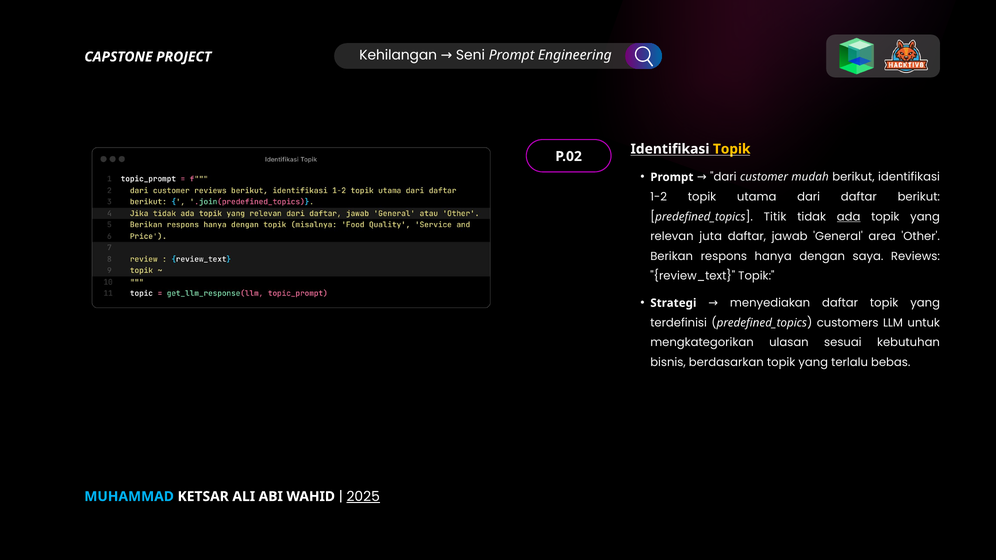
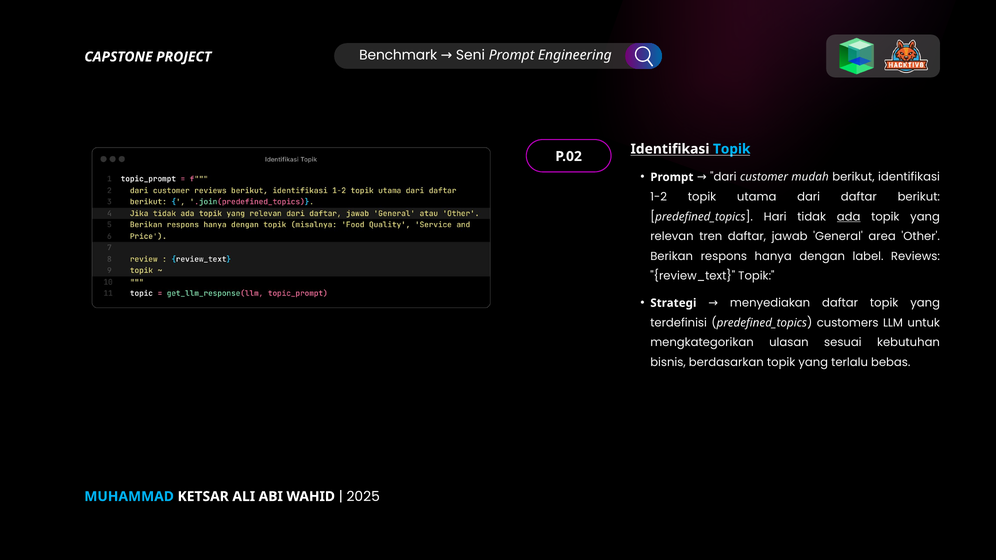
Kehilangan: Kehilangan -> Benchmark (398, 55)
Topik colour: yellow -> light blue (732, 149)
Titik: Titik -> Hari (775, 217)
juta: juta -> tren (711, 237)
saya: saya -> label (868, 256)
2025 underline: present -> none (363, 497)
